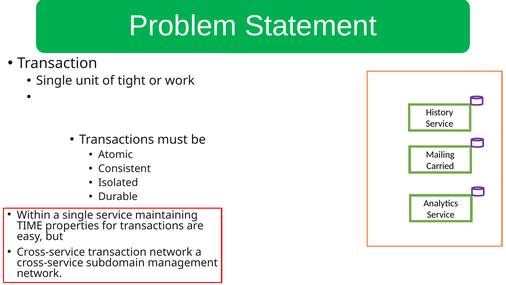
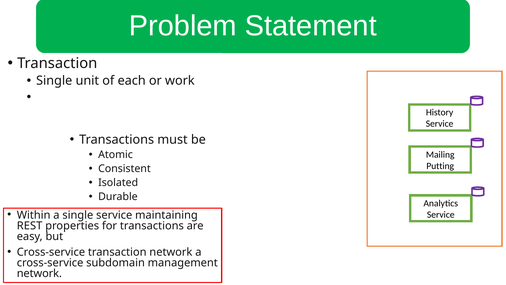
tight: tight -> each (132, 81)
Carried: Carried -> Putting (440, 166)
TIME: TIME -> REST (30, 225)
